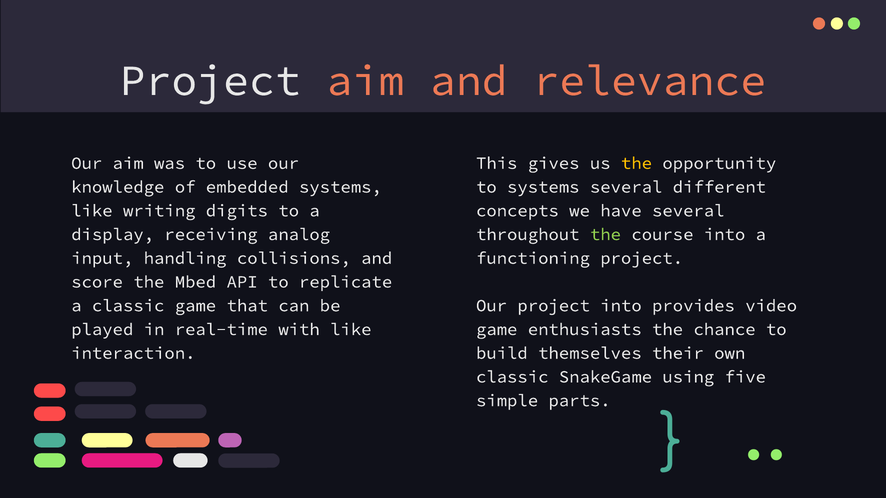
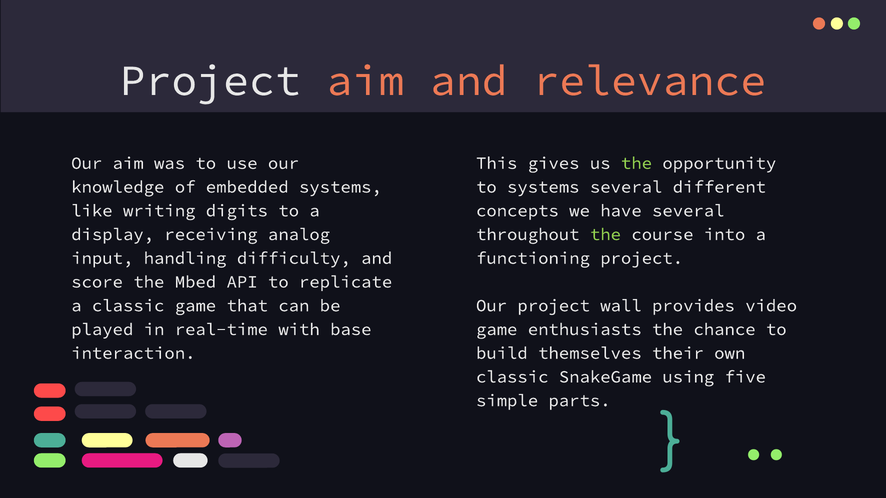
the colour: yellow -> light green (636, 163)
collisions: collisions -> difficulty (294, 258)
project into: into -> wall (621, 306)
with like: like -> base (351, 330)
